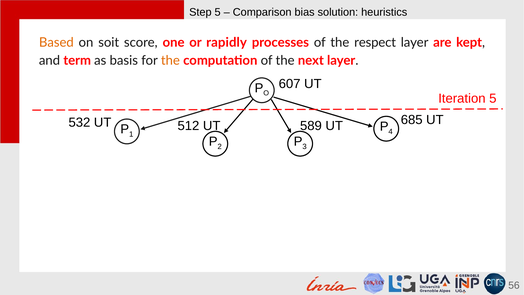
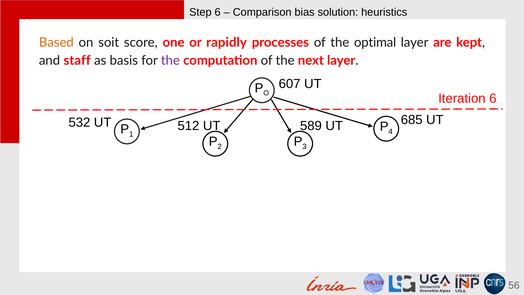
Step 5: 5 -> 6 (218, 12)
respect: respect -> optimal (375, 43)
term: term -> staff (77, 61)
the colour: orange -> purple (170, 61)
Iteration 5: 5 -> 6 (493, 98)
